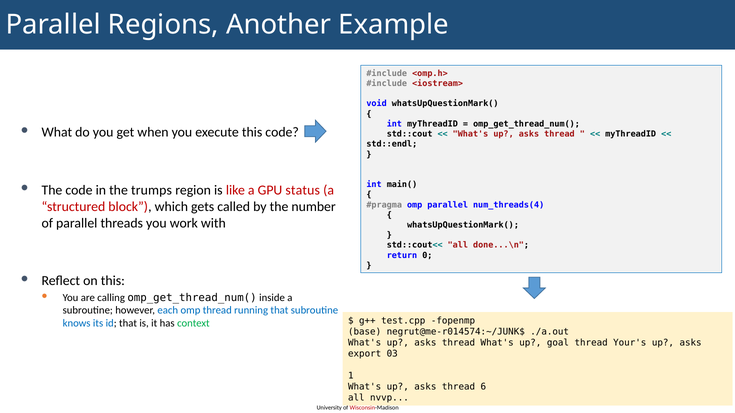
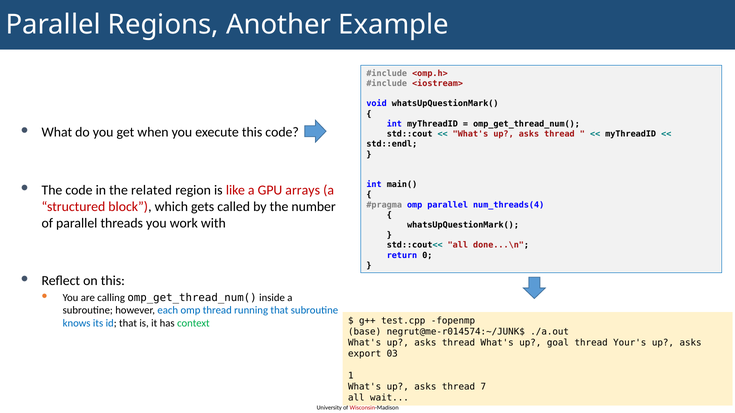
trumps: trumps -> related (152, 190)
status: status -> arrays (303, 190)
6: 6 -> 7 (483, 387)
nvvp: nvvp -> wait (389, 398)
